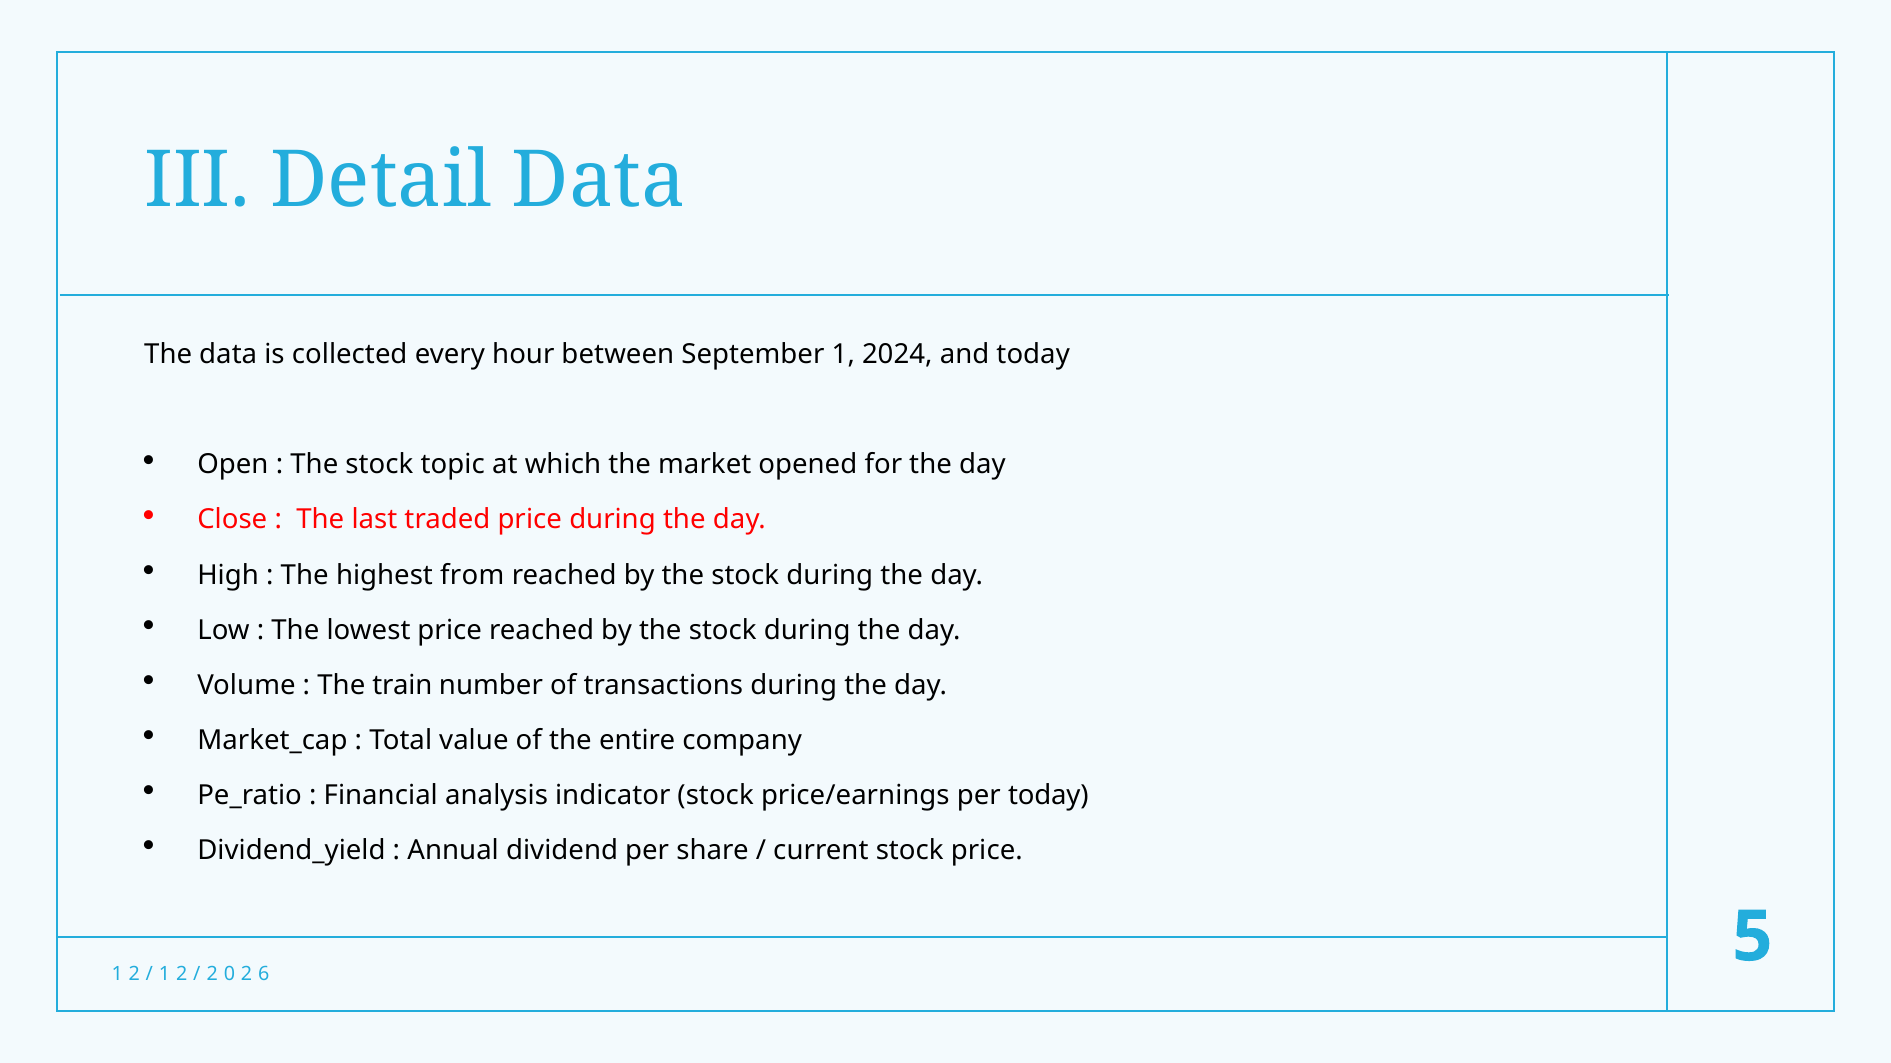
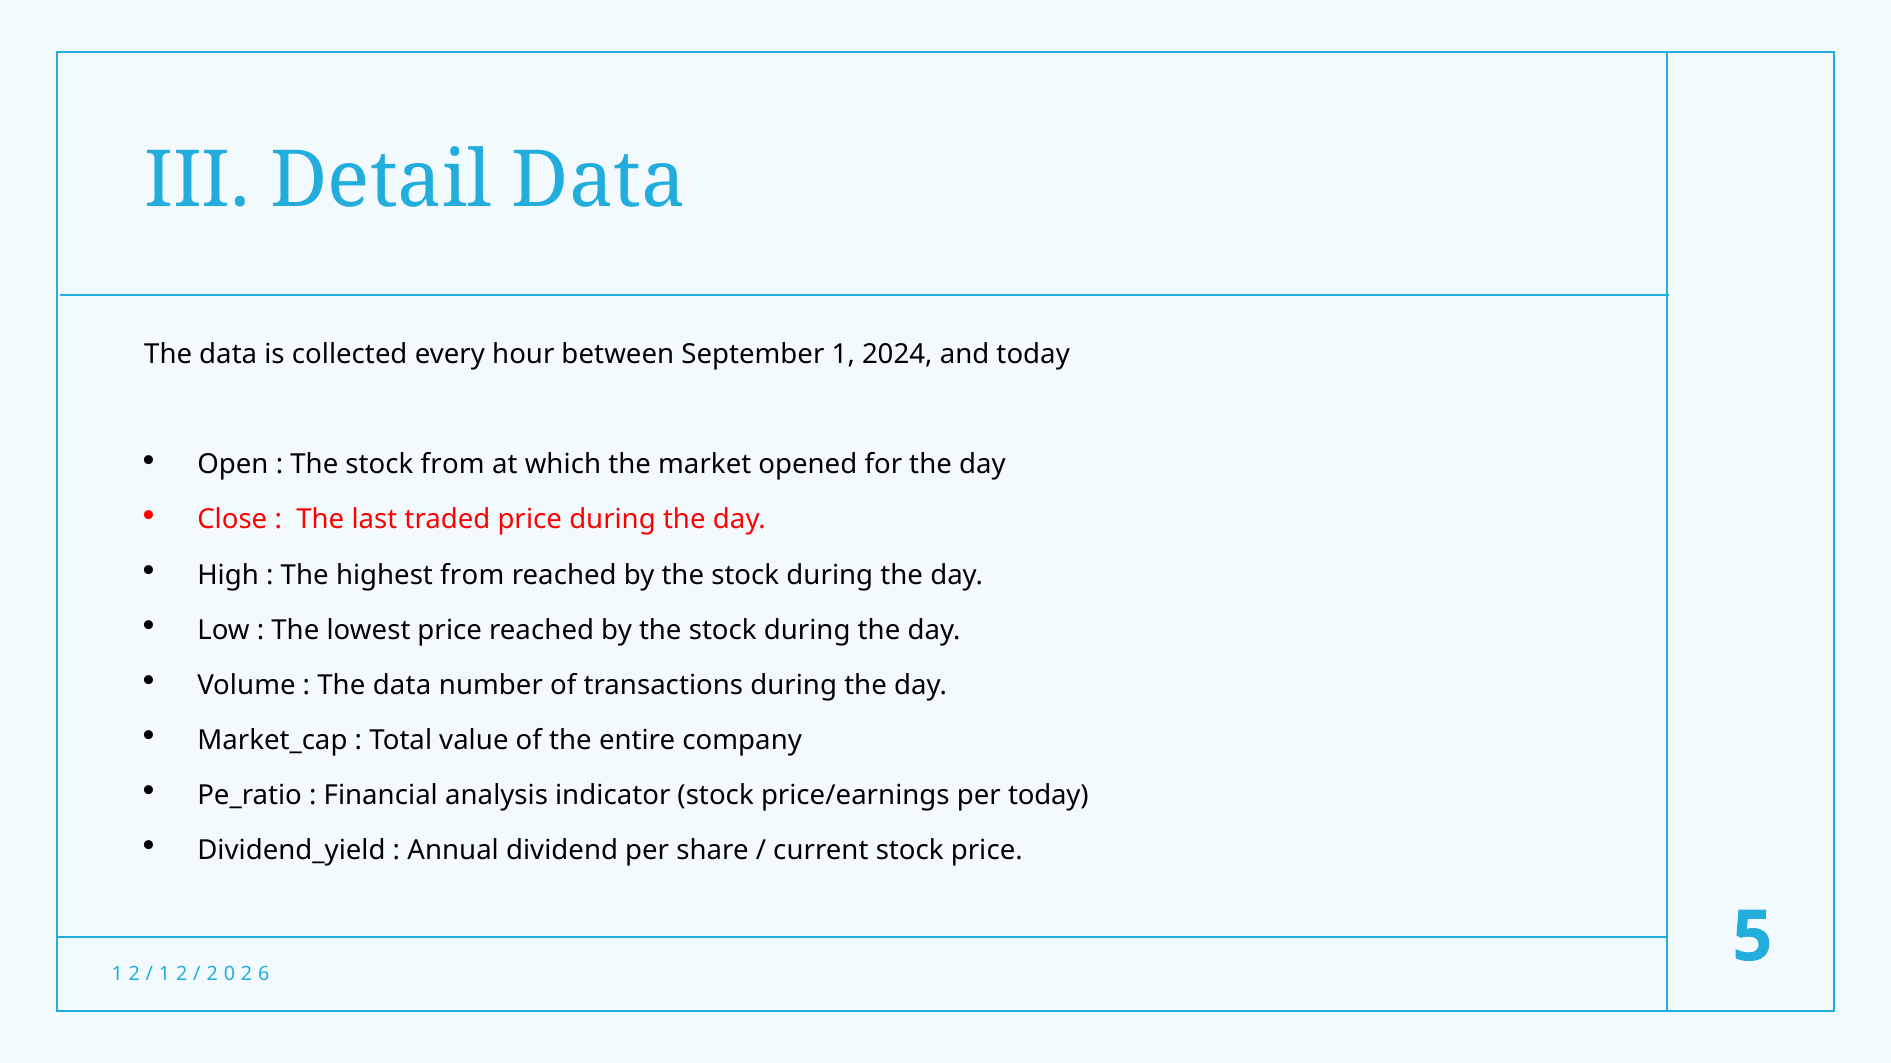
stock topic: topic -> from (453, 465)
train: train -> data (402, 686)
